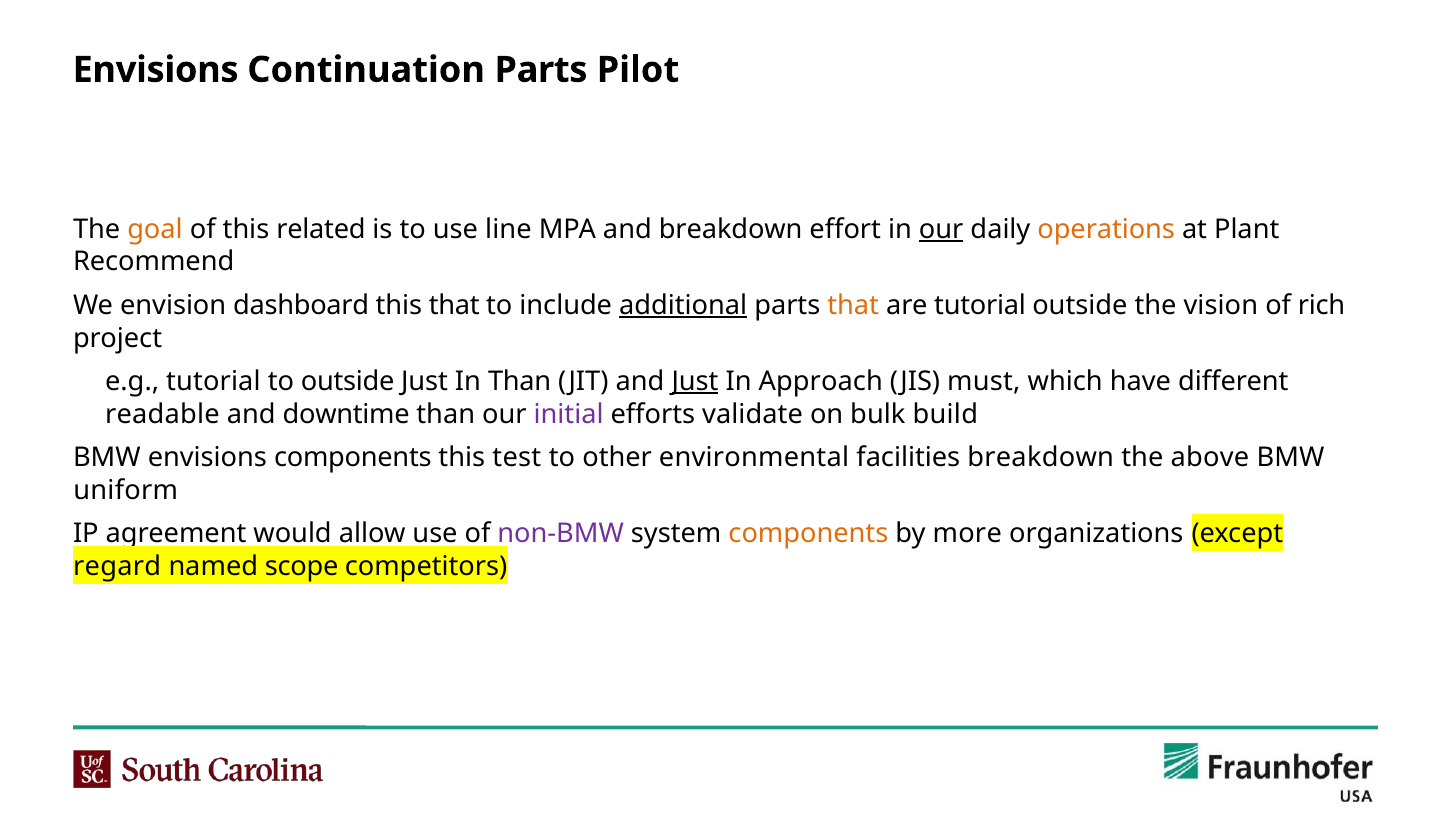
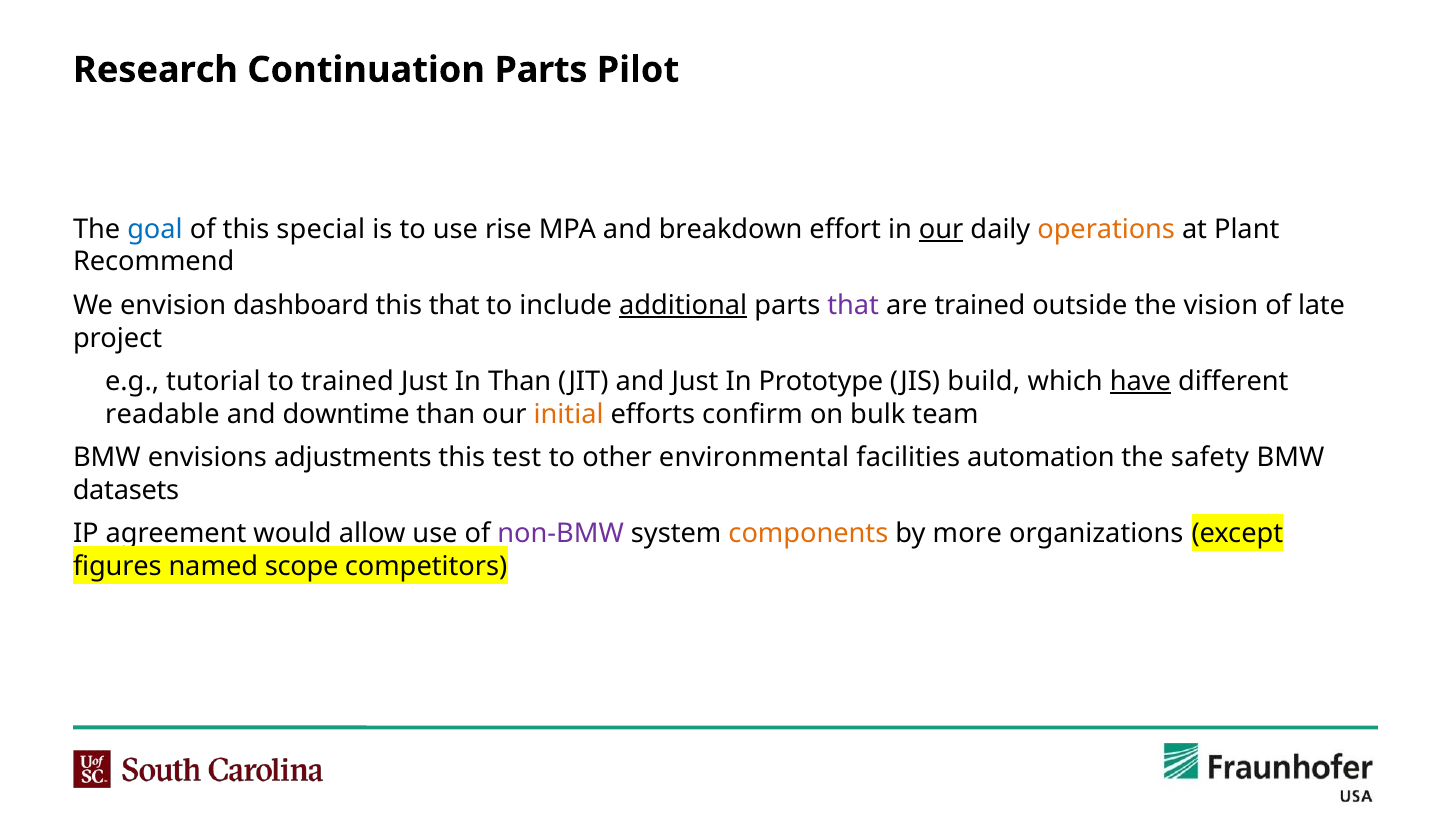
Envisions: Envisions -> Research (155, 70)
goal colour: orange -> blue (155, 229)
related: related -> special (321, 229)
line: line -> rise (508, 229)
that colour: orange -> purple (853, 305)
are tutorial: tutorial -> trained (980, 305)
rich: rich -> late (1322, 305)
to outside: outside -> trained (347, 382)
Just underline: present -> none (695, 382)
Approach: Approach -> Prototype (821, 382)
must: must -> build (984, 382)
have underline: none -> present (1140, 382)
initial colour: purple -> orange (569, 414)
validate: validate -> confirm (752, 414)
build: build -> team (945, 414)
envisions components: components -> adjustments (353, 458)
facilities breakdown: breakdown -> automation (1041, 458)
above: above -> safety (1210, 458)
uniform: uniform -> datasets (126, 490)
regard: regard -> figures (117, 567)
